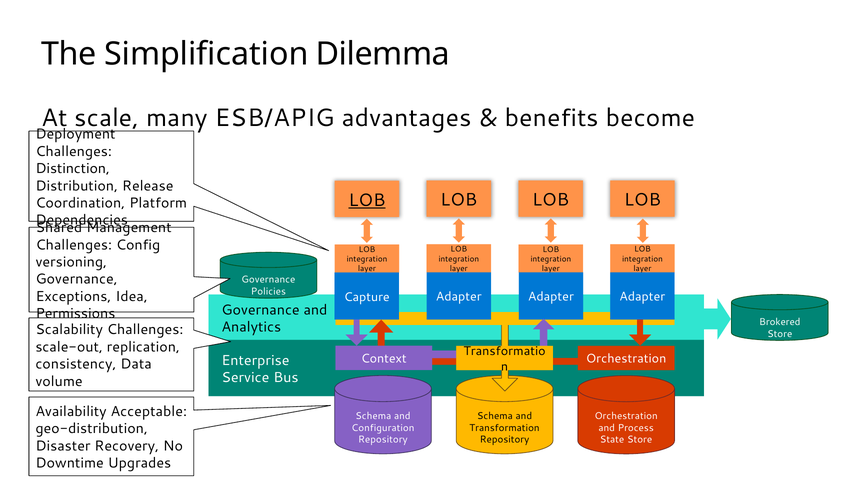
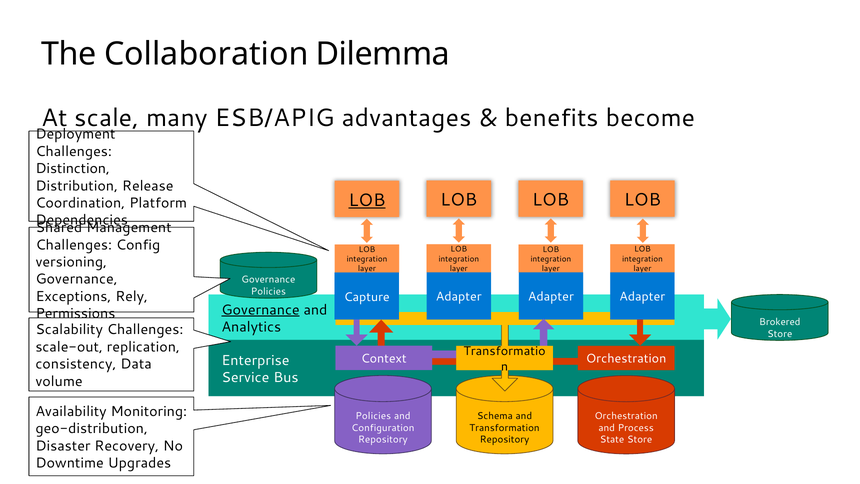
Simplification: Simplification -> Collaboration (206, 54)
Idea: Idea -> Rely (132, 296)
Governance underline: none -> present (261, 310)
Acceptable: Acceptable -> Monitoring (149, 411)
Schema: Schema -> Policies (373, 416)
